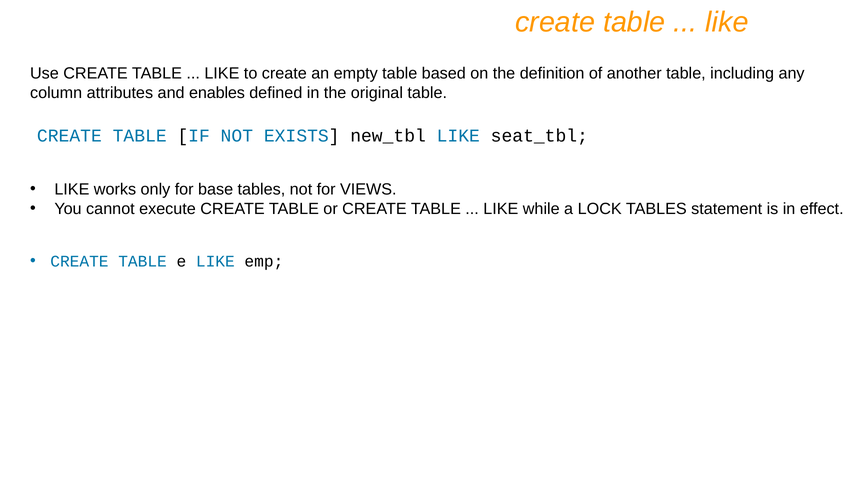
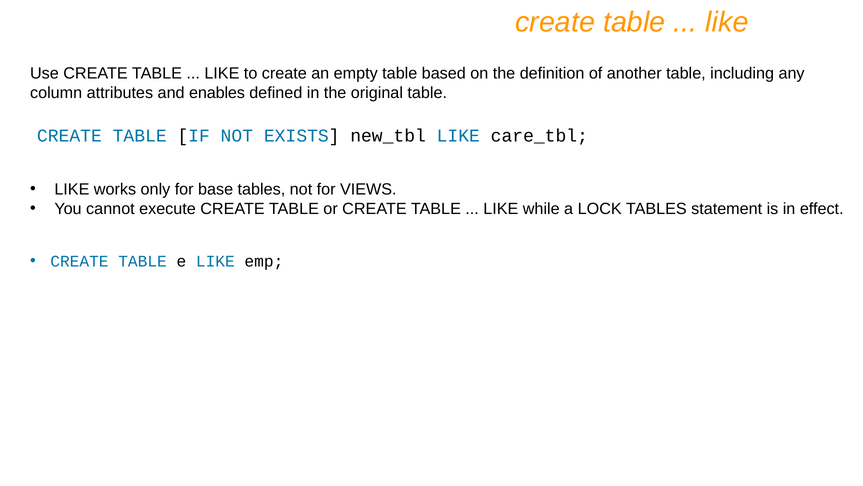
seat_tbl: seat_tbl -> care_tbl (539, 136)
